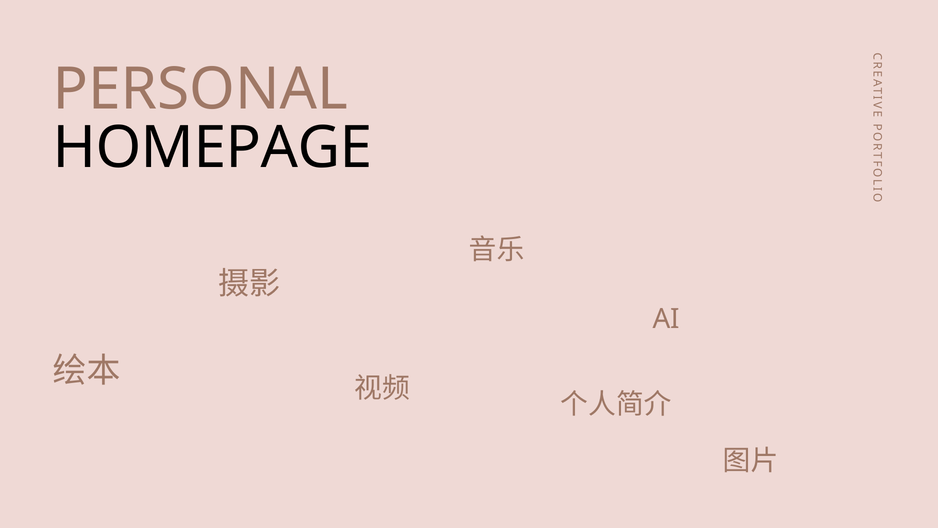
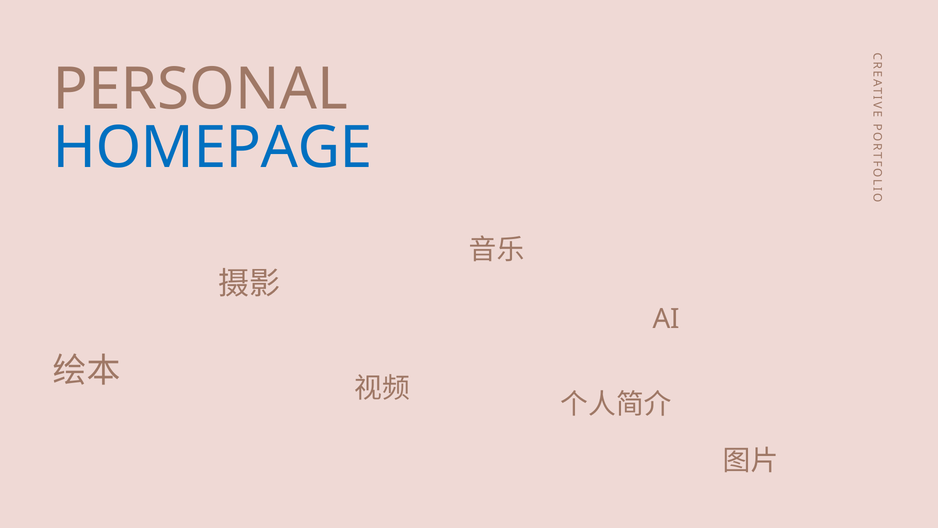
HOMEPAGE colour: black -> blue (213, 148)
